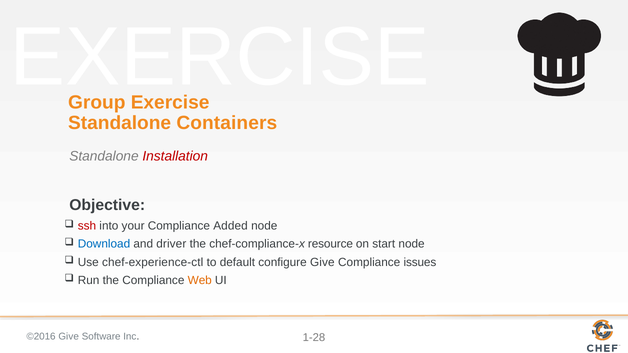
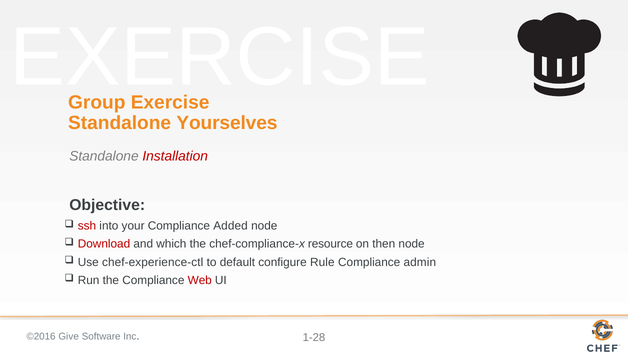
Containers: Containers -> Yourselves (227, 123)
Download colour: blue -> red (104, 244)
driver: driver -> which (171, 244)
start: start -> then (384, 244)
configure Give: Give -> Rule (322, 262)
issues: issues -> admin (420, 262)
Web colour: orange -> red (200, 280)
